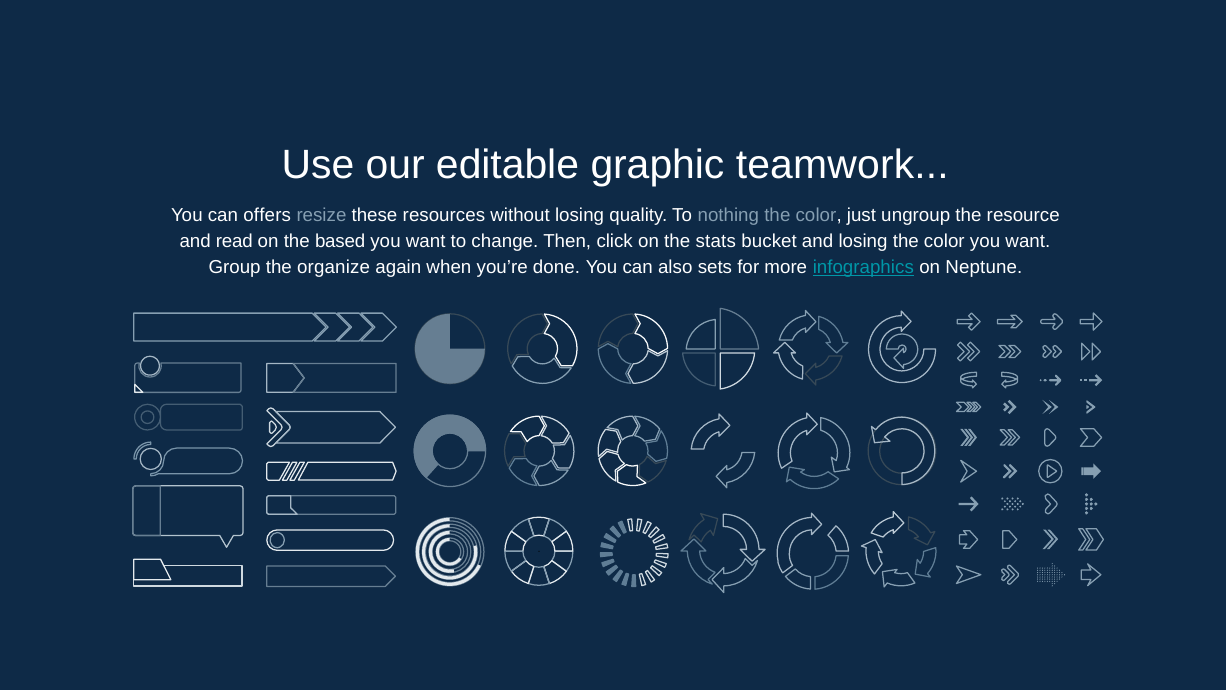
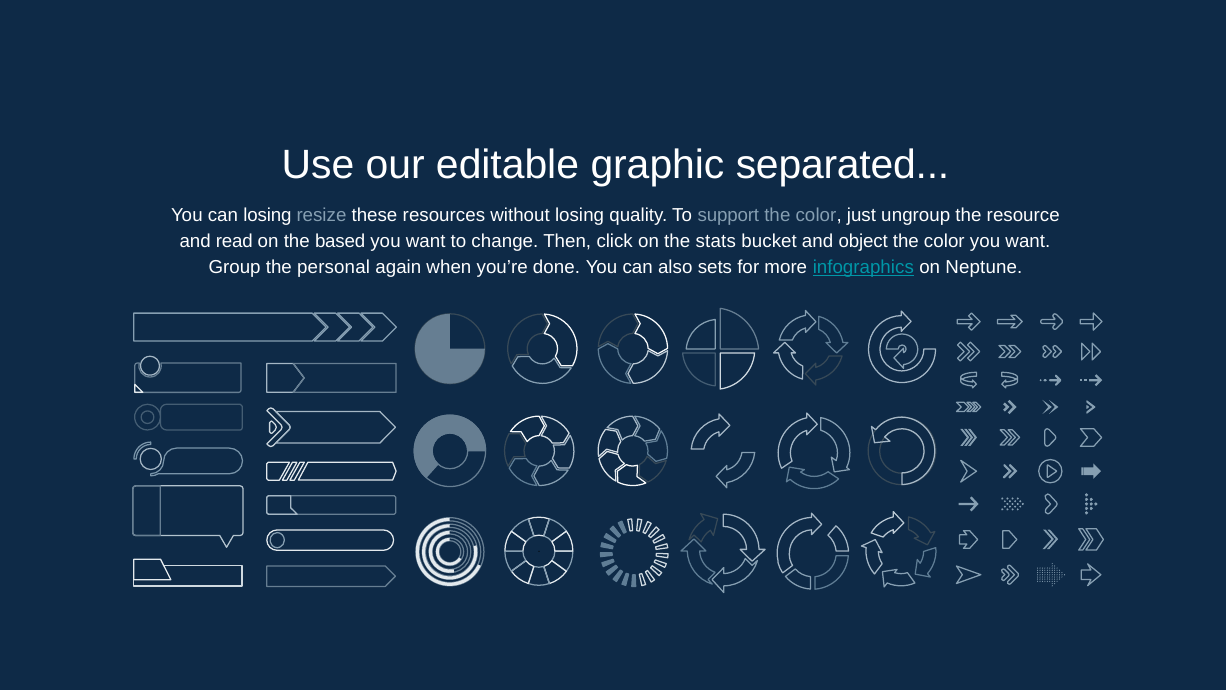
teamwork: teamwork -> separated (842, 165)
can offers: offers -> losing (267, 215)
nothing: nothing -> support (728, 215)
and losing: losing -> object (863, 241)
organize: organize -> personal (334, 267)
